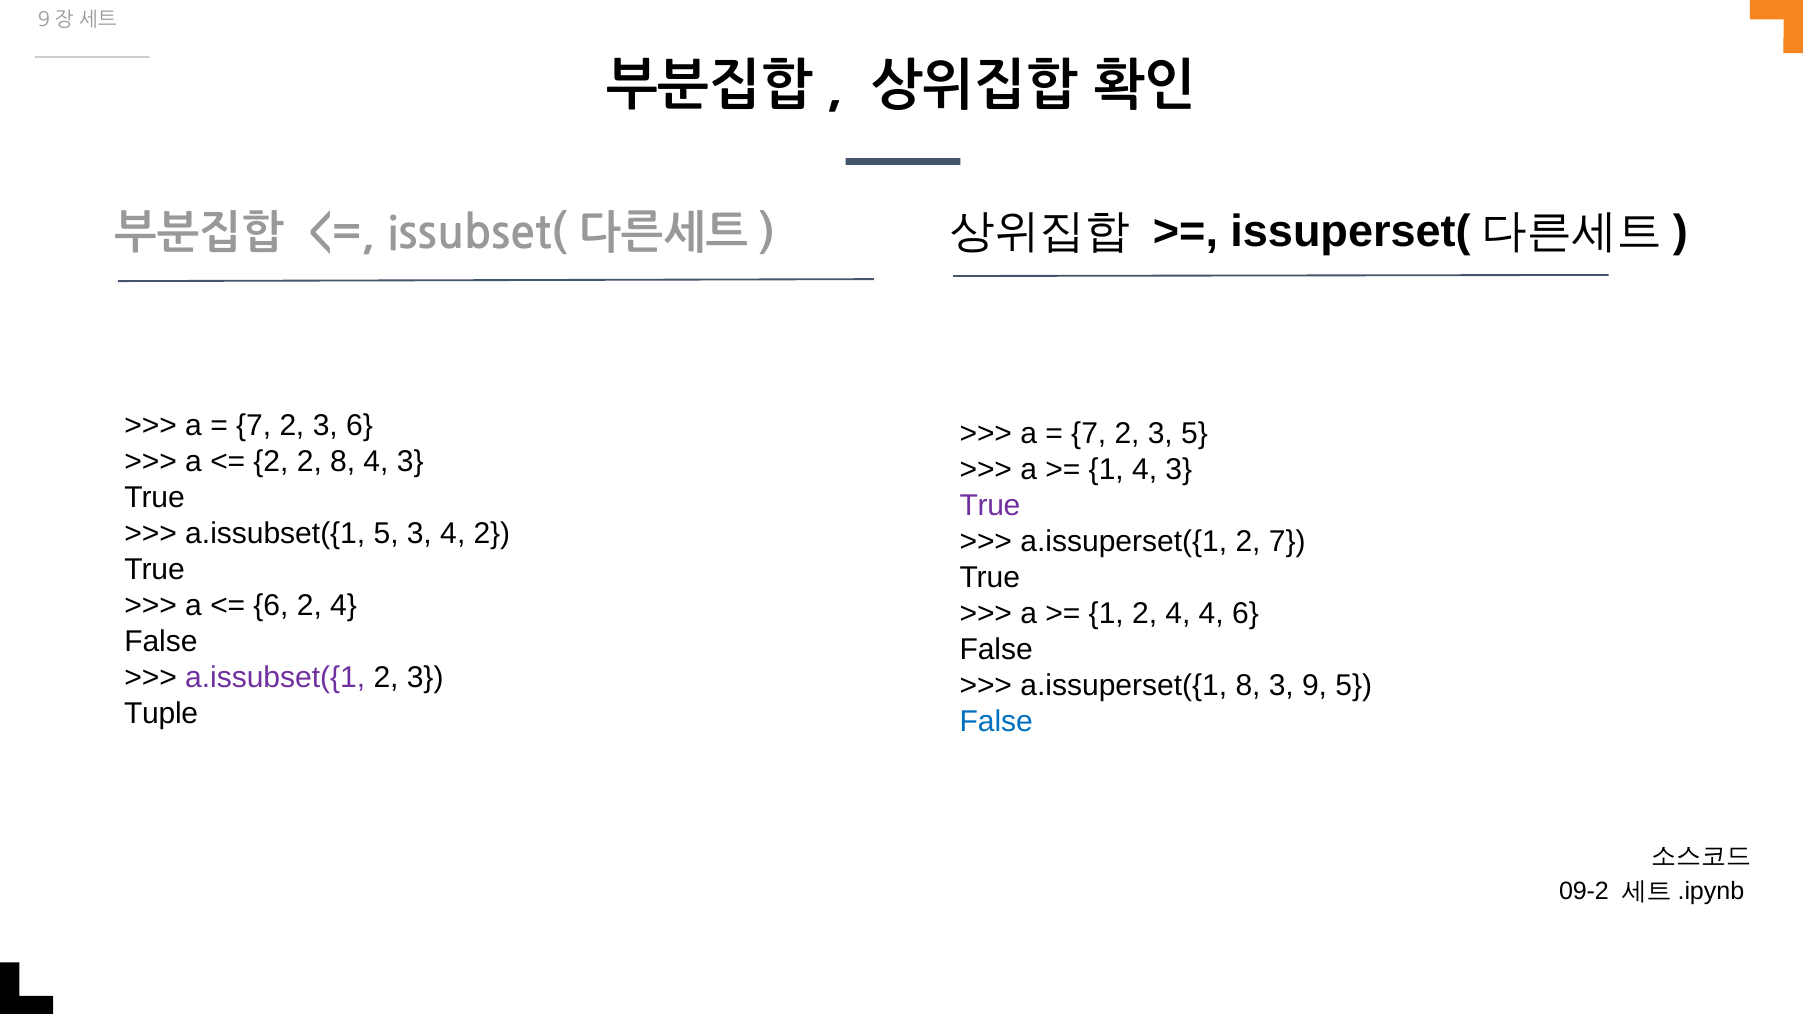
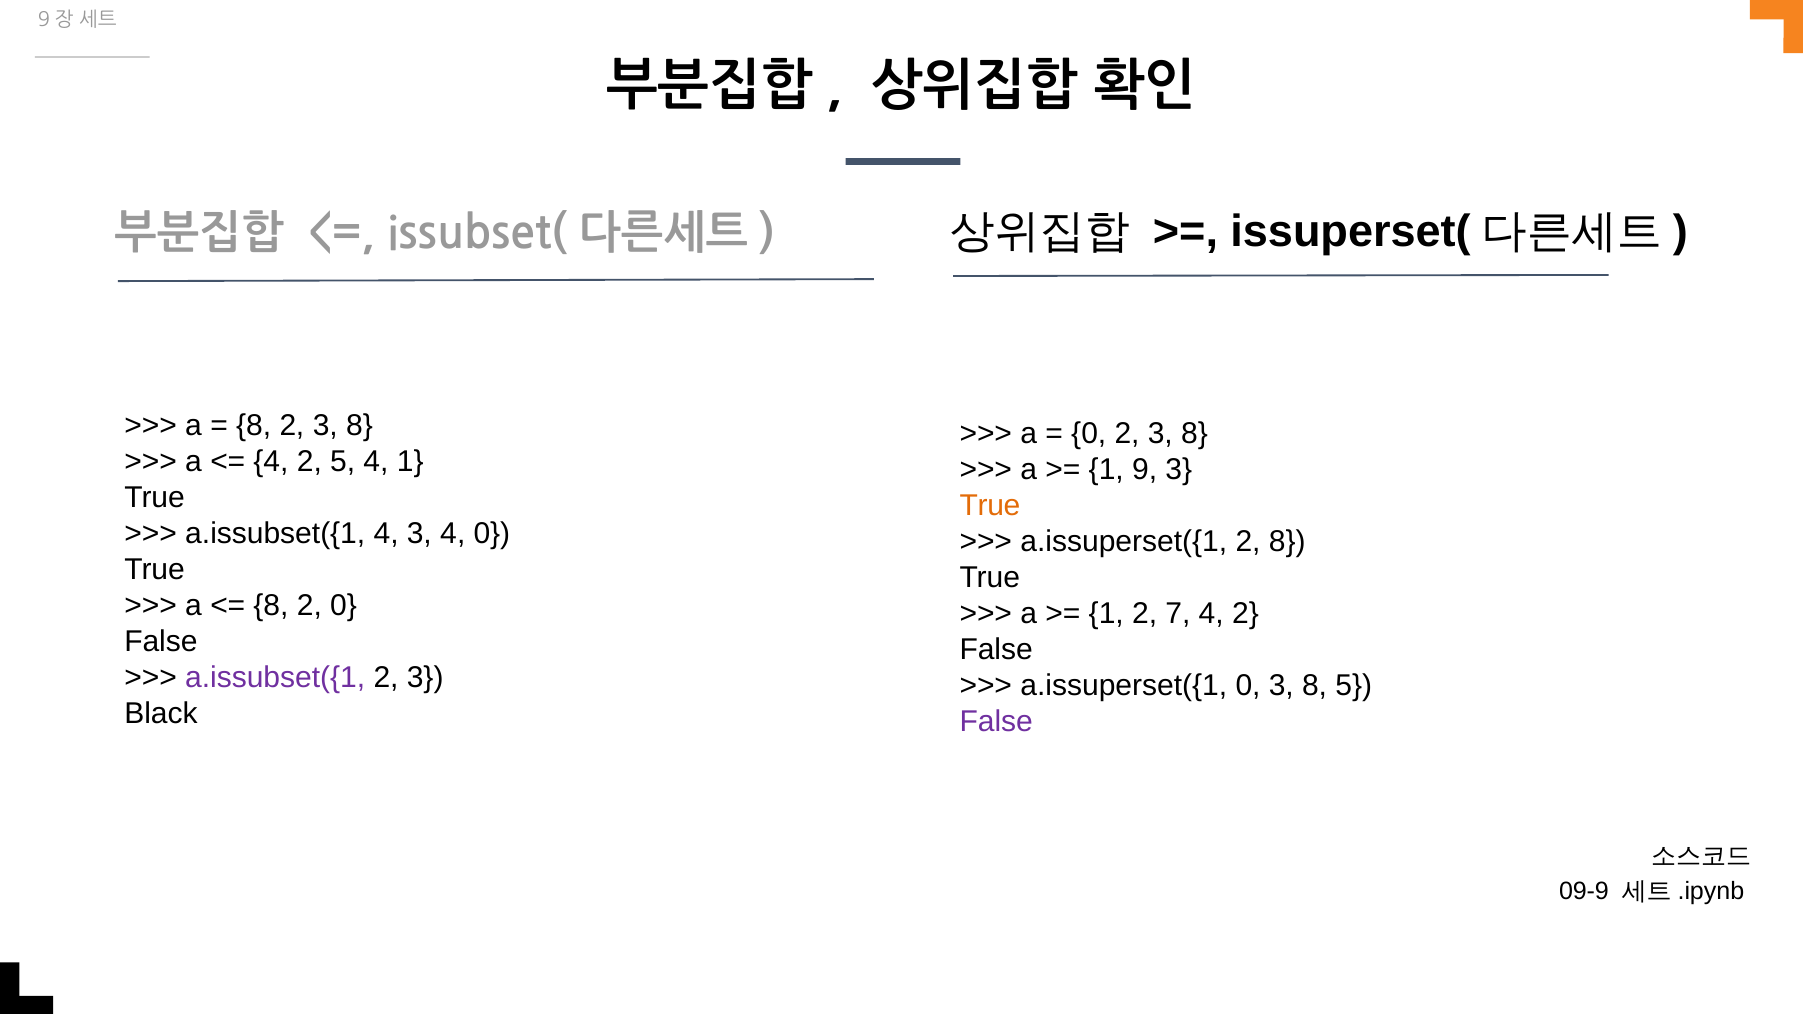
7: 7 -> 8 (254, 425)
6: 6 -> 8 (359, 425)
7: 7 -> 0 (1089, 434)
5: 5 -> 8 (1195, 434)
2: 2 -> 4 (271, 461)
2 8: 8 -> 5 (343, 461)
3: 3 -> 1 (410, 461)
1 4: 4 -> 9 (1145, 470)
True colour: purple -> orange (990, 506)
a.issubset({1 5: 5 -> 4 (386, 534)
4 2: 2 -> 0 (492, 534)
2 7: 7 -> 8 (1287, 542)
6: 6 -> 8 (271, 606)
4: 4 -> 0 (344, 606)
1 2 4: 4 -> 7 (1178, 614)
6: 6 -> 2 (1245, 614)
a.issuperset({1 8: 8 -> 0 (1248, 686)
9: 9 -> 8 (1315, 686)
Tuple: Tuple -> Black (161, 714)
False colour: blue -> purple (996, 722)
09-2: 09-2 -> 09-9 (1584, 891)
